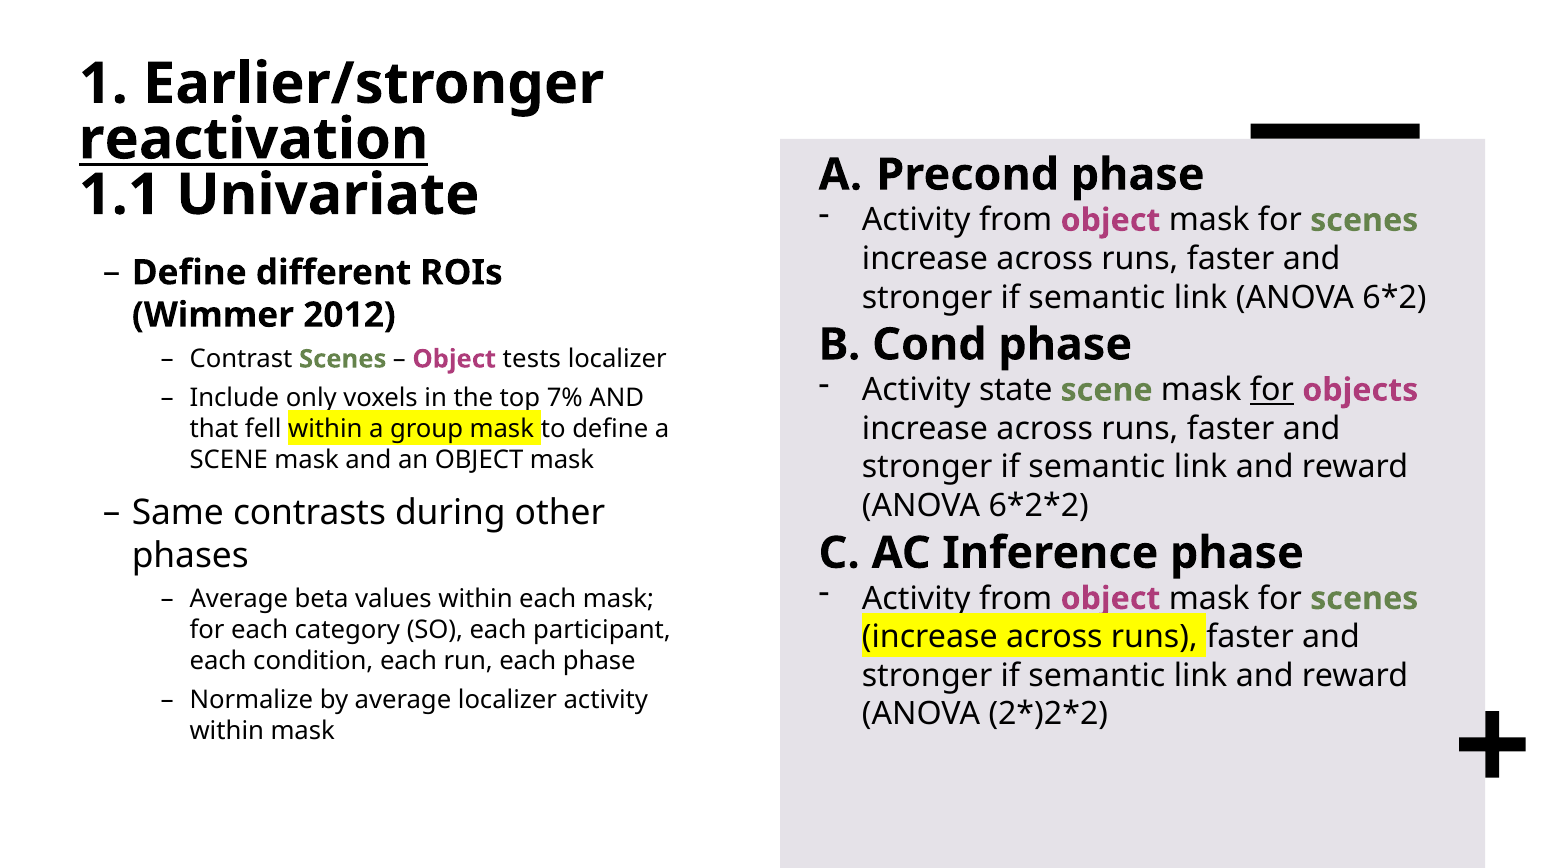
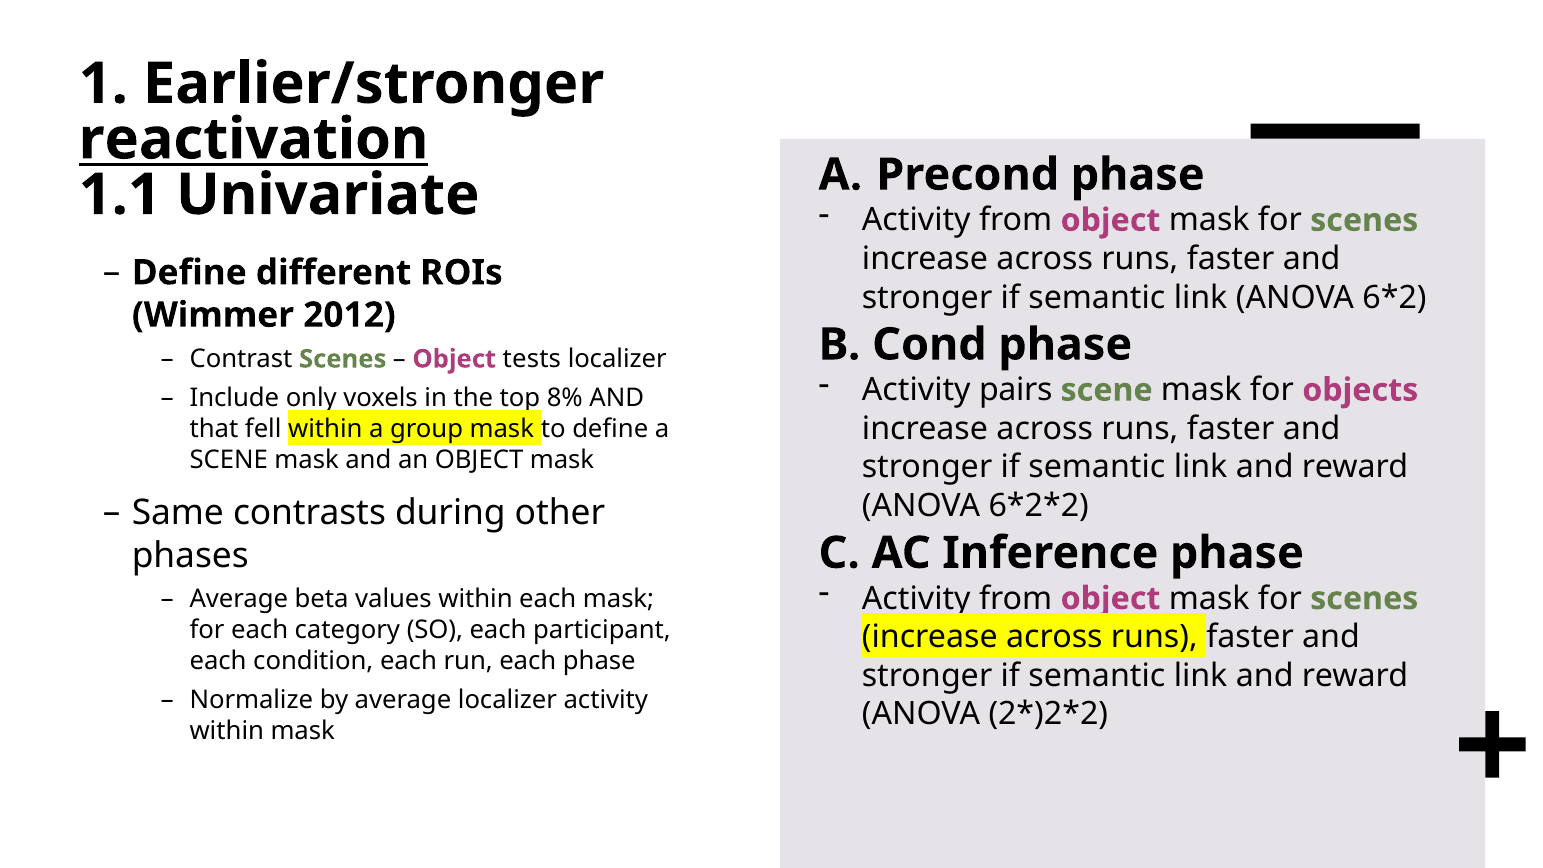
state: state -> pairs (1016, 390)
for underline: present -> none (1272, 390)
7%: 7% -> 8% (565, 398)
